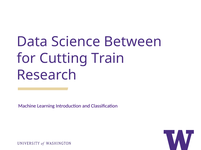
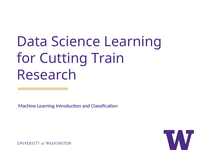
Science Between: Between -> Learning (133, 42)
